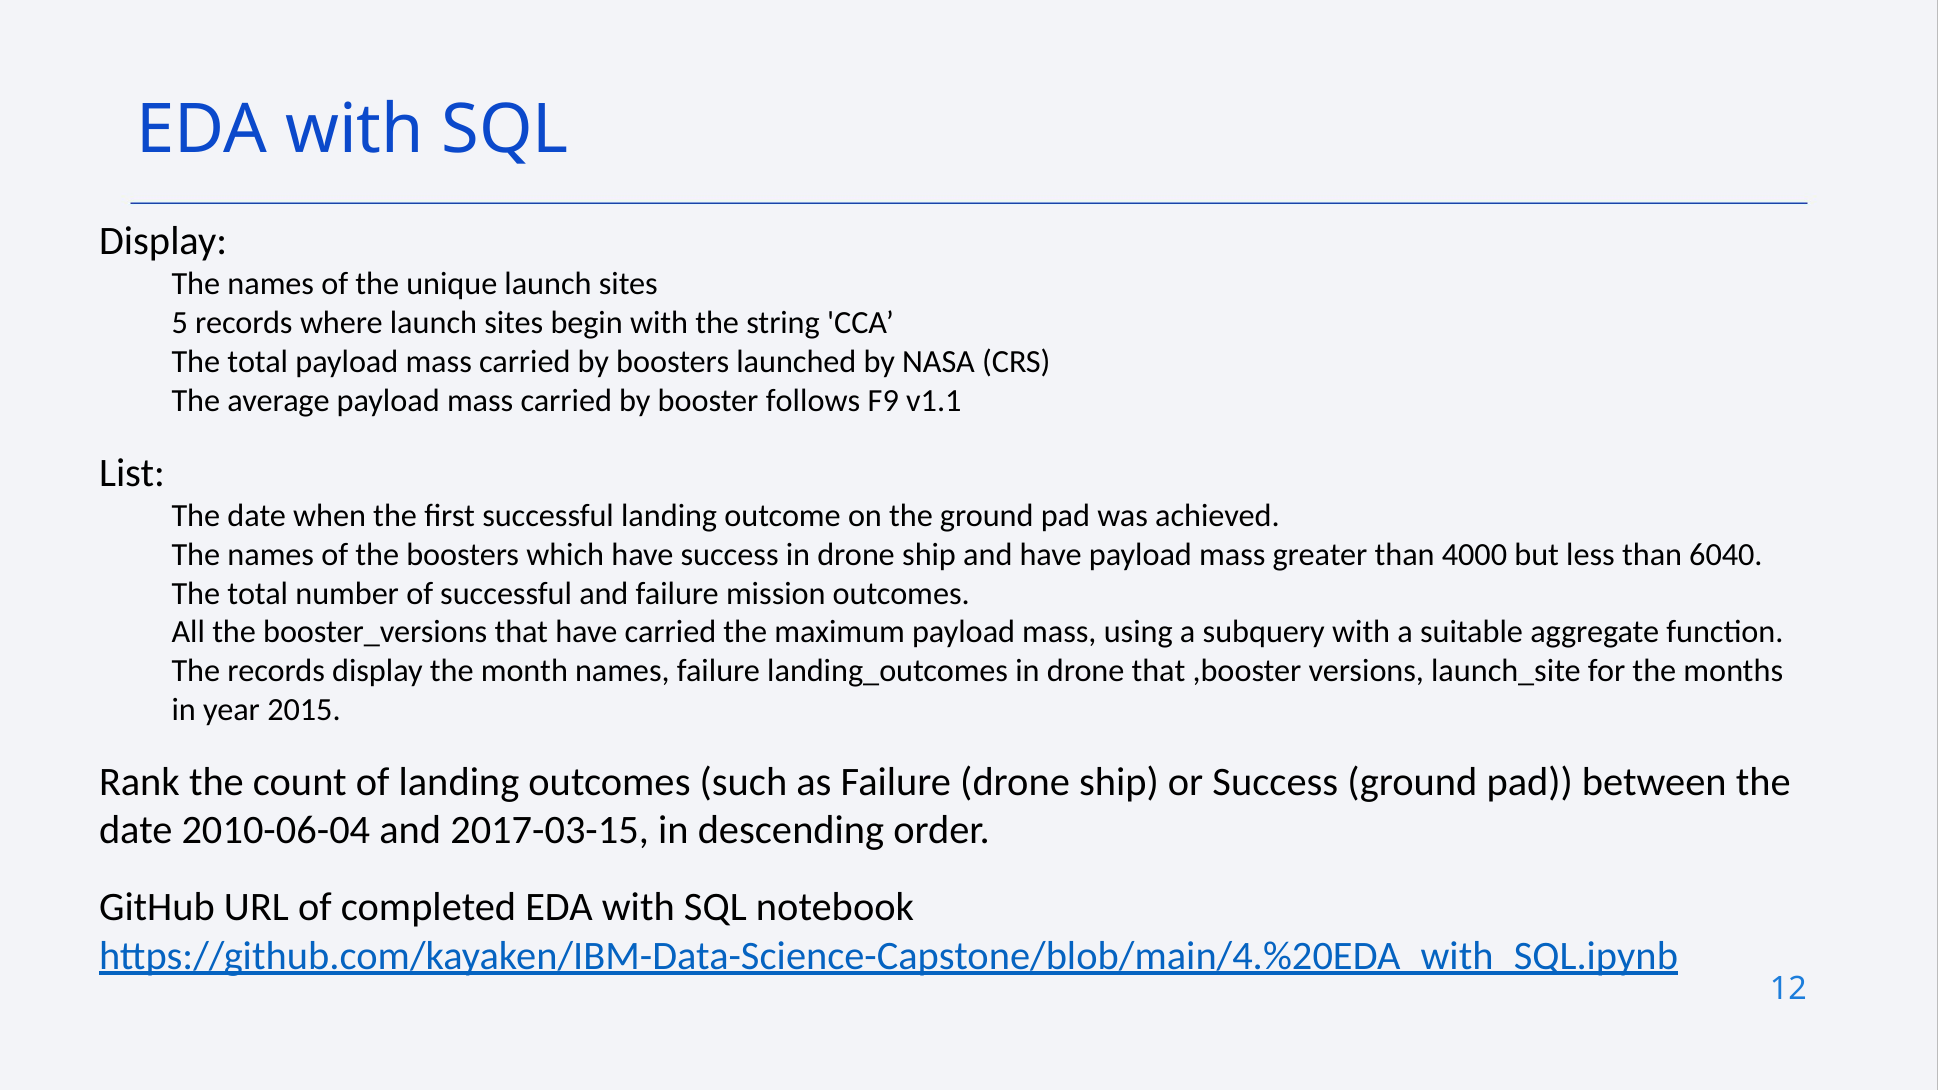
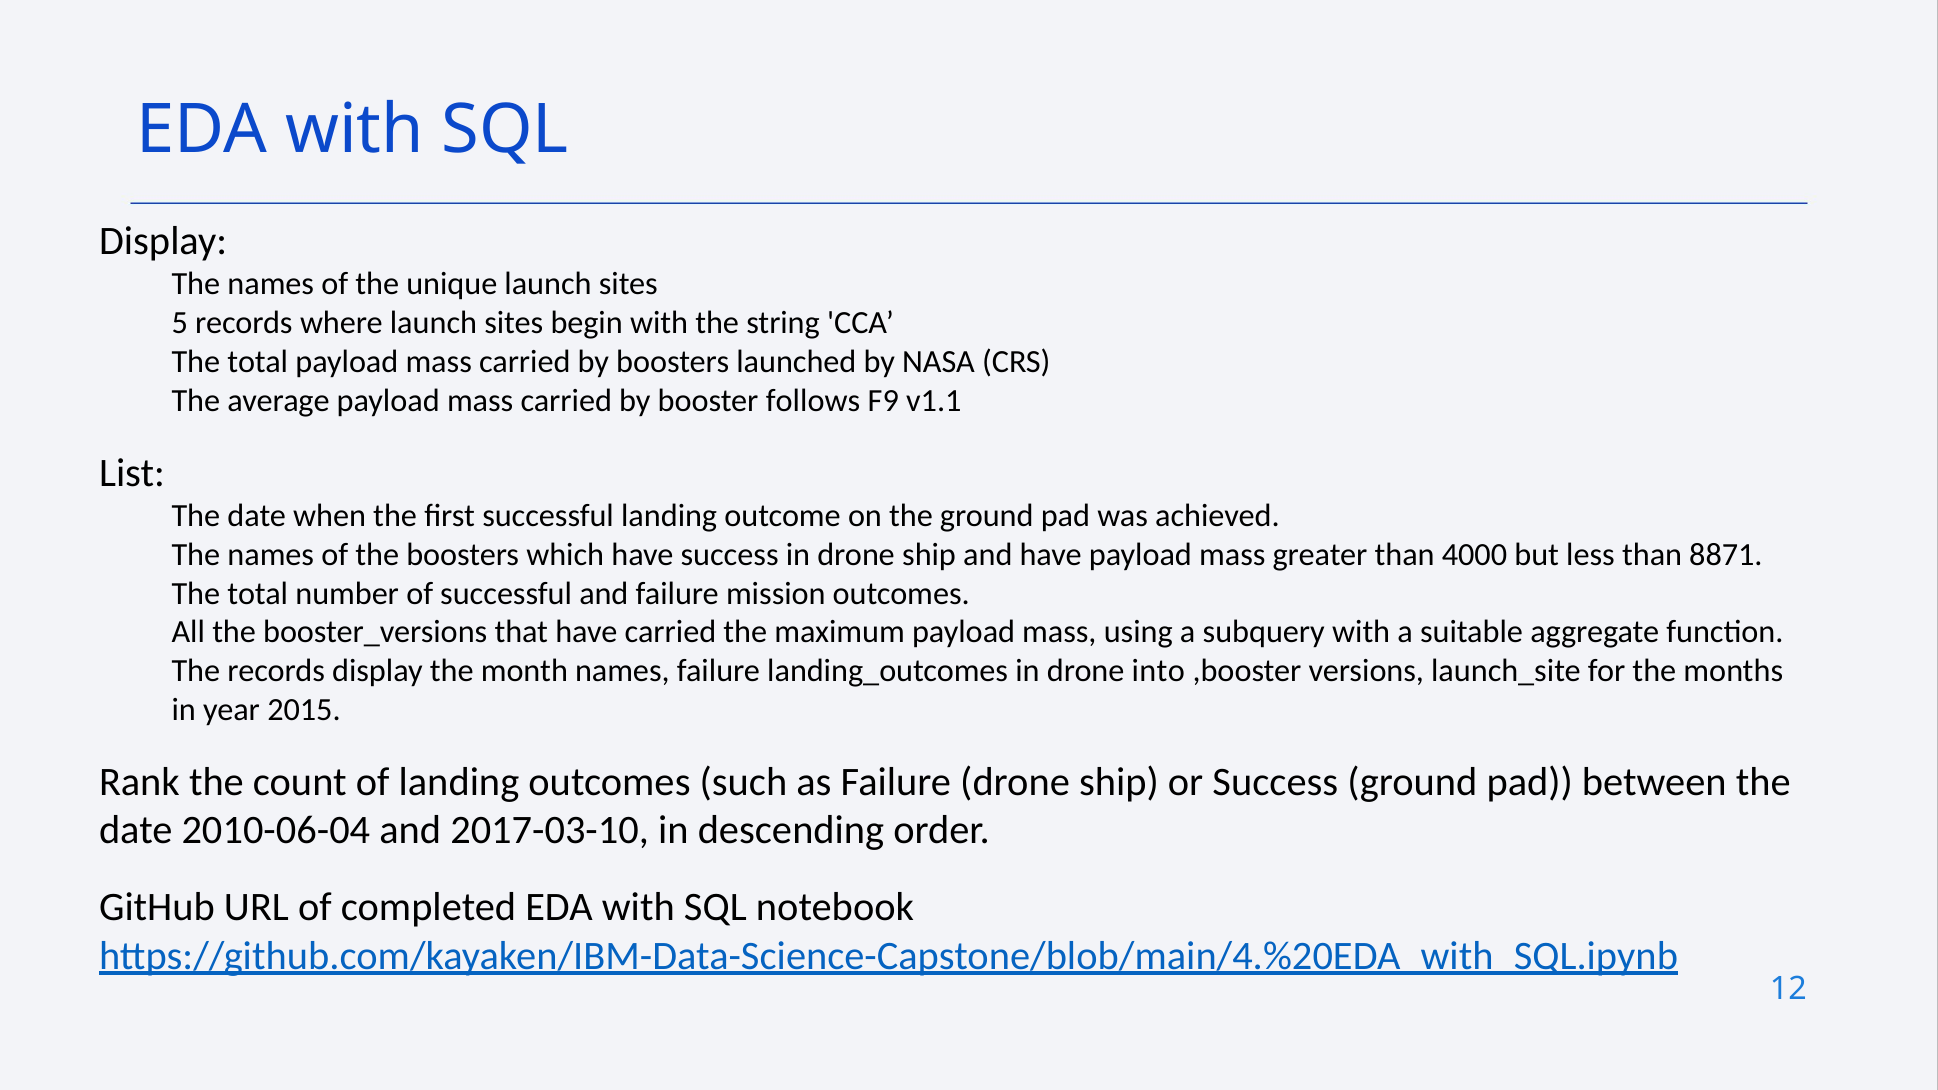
6040: 6040 -> 8871 (1726, 555)
drone that: that -> into (1158, 671)
2017-03-15: 2017-03-15 -> 2017-03-10 (550, 831)
